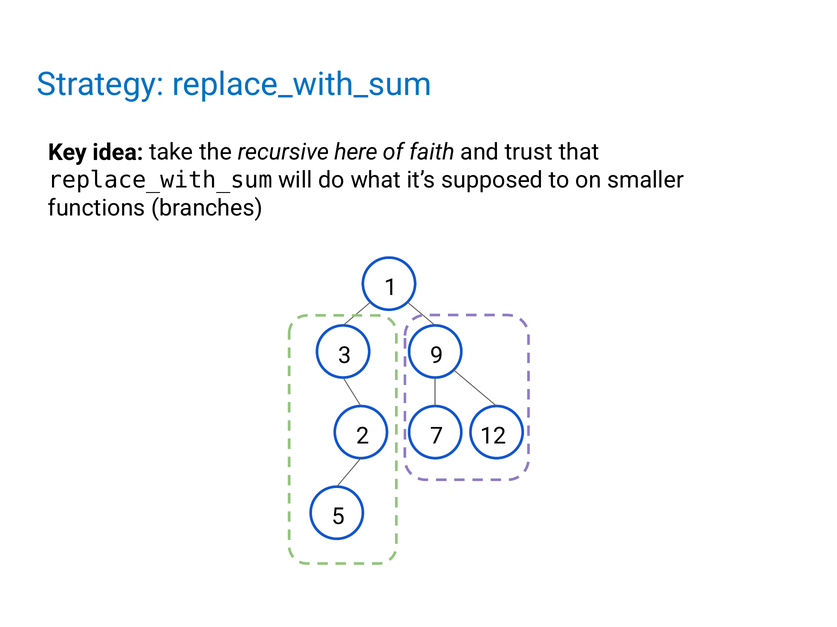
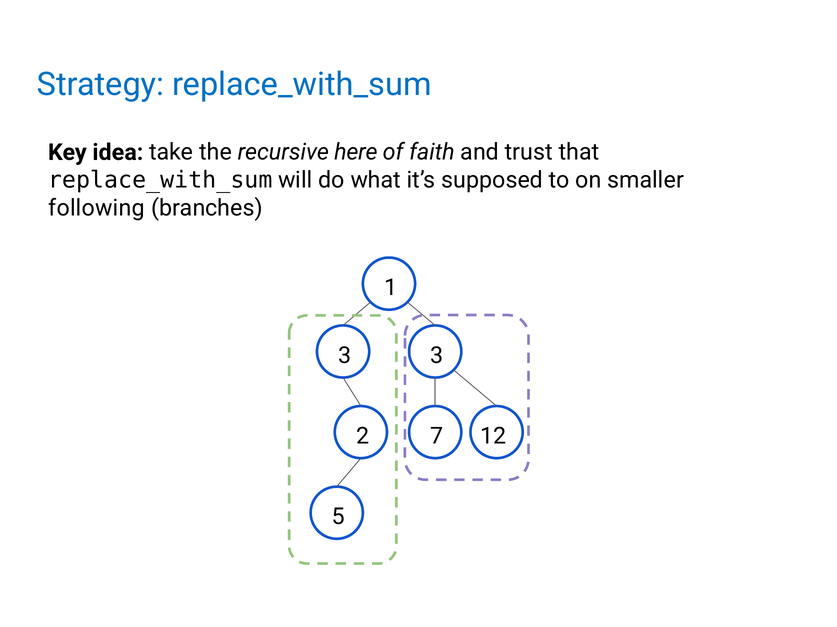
functions: functions -> following (97, 208)
3 9: 9 -> 3 (437, 356)
